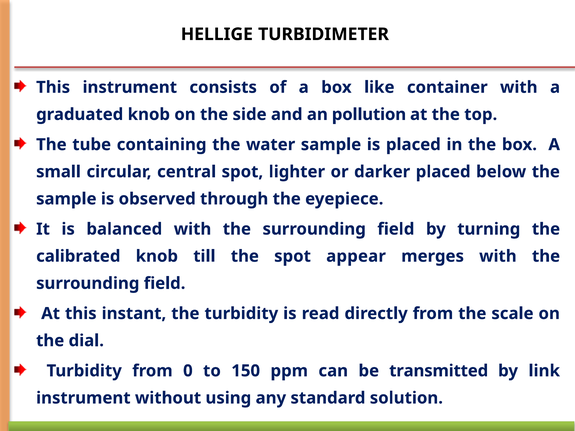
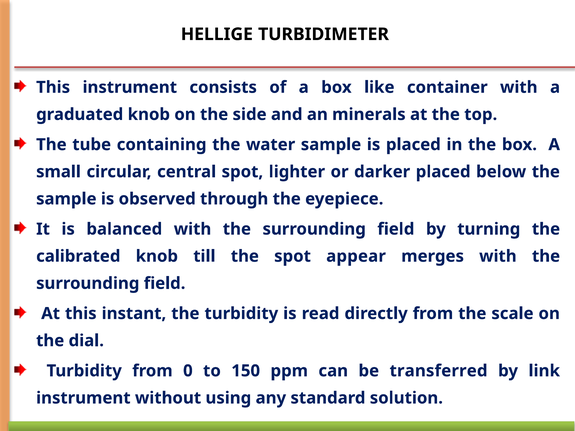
pollution: pollution -> minerals (369, 115)
transmitted: transmitted -> transferred (439, 371)
